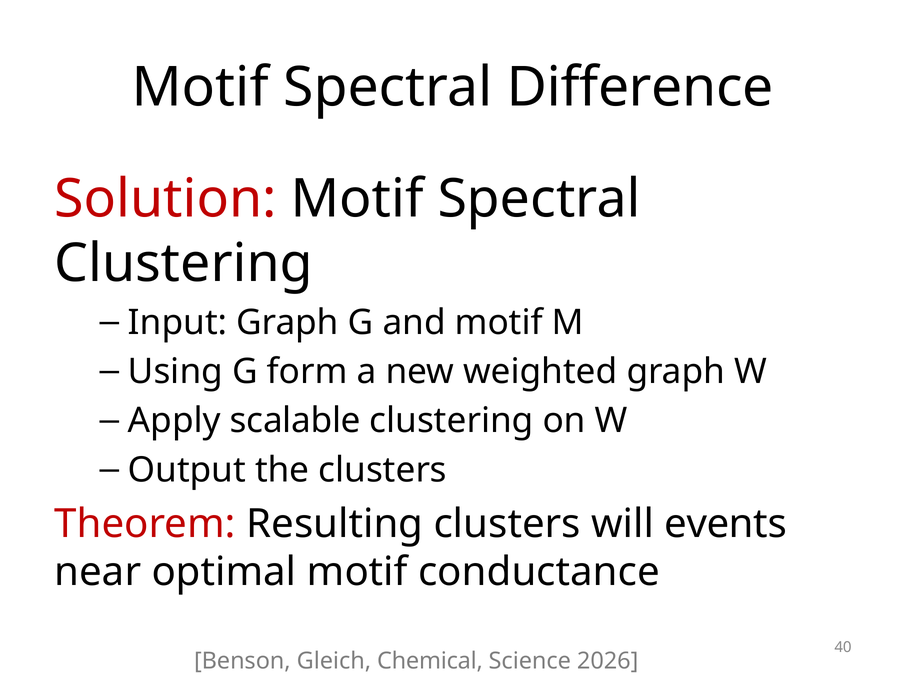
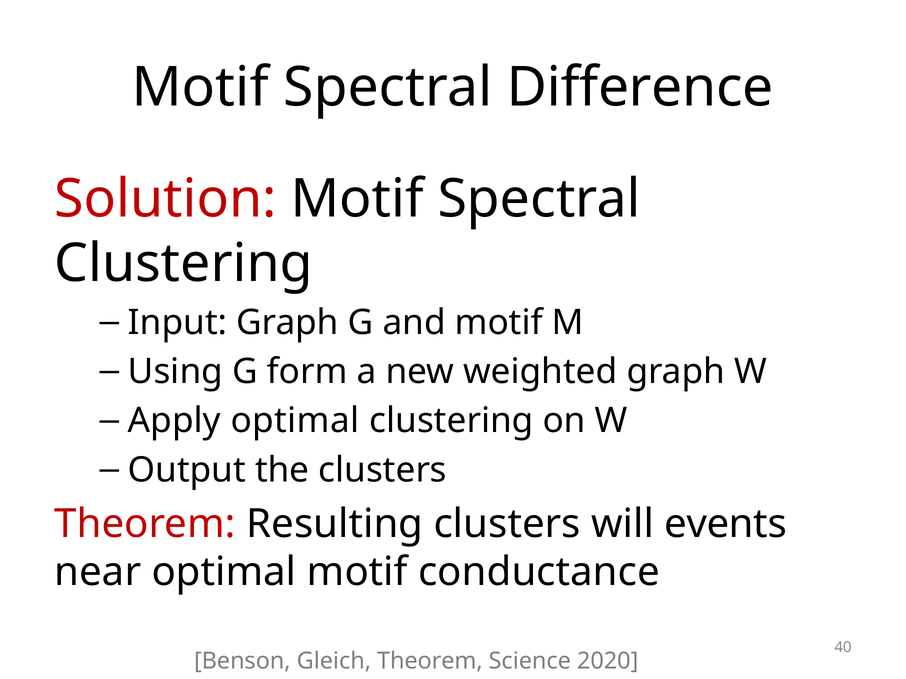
Apply scalable: scalable -> optimal (295, 421)
Gleich Chemical: Chemical -> Theorem (430, 661)
2026: 2026 -> 2020 (608, 661)
